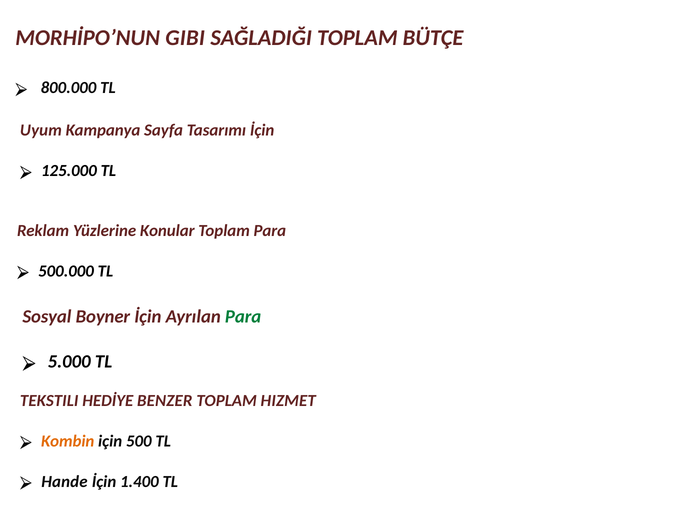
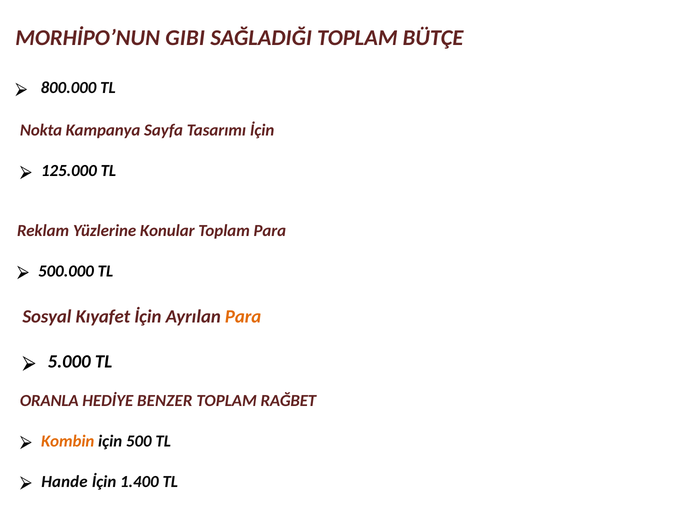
Uyum: Uyum -> Nokta (41, 130)
Boyner: Boyner -> Kıyafet (103, 317)
Para colour: green -> orange (243, 317)
TEKSTILI: TEKSTILI -> ORANLA (49, 401)
HIZMET: HIZMET -> RAĞBET (288, 401)
